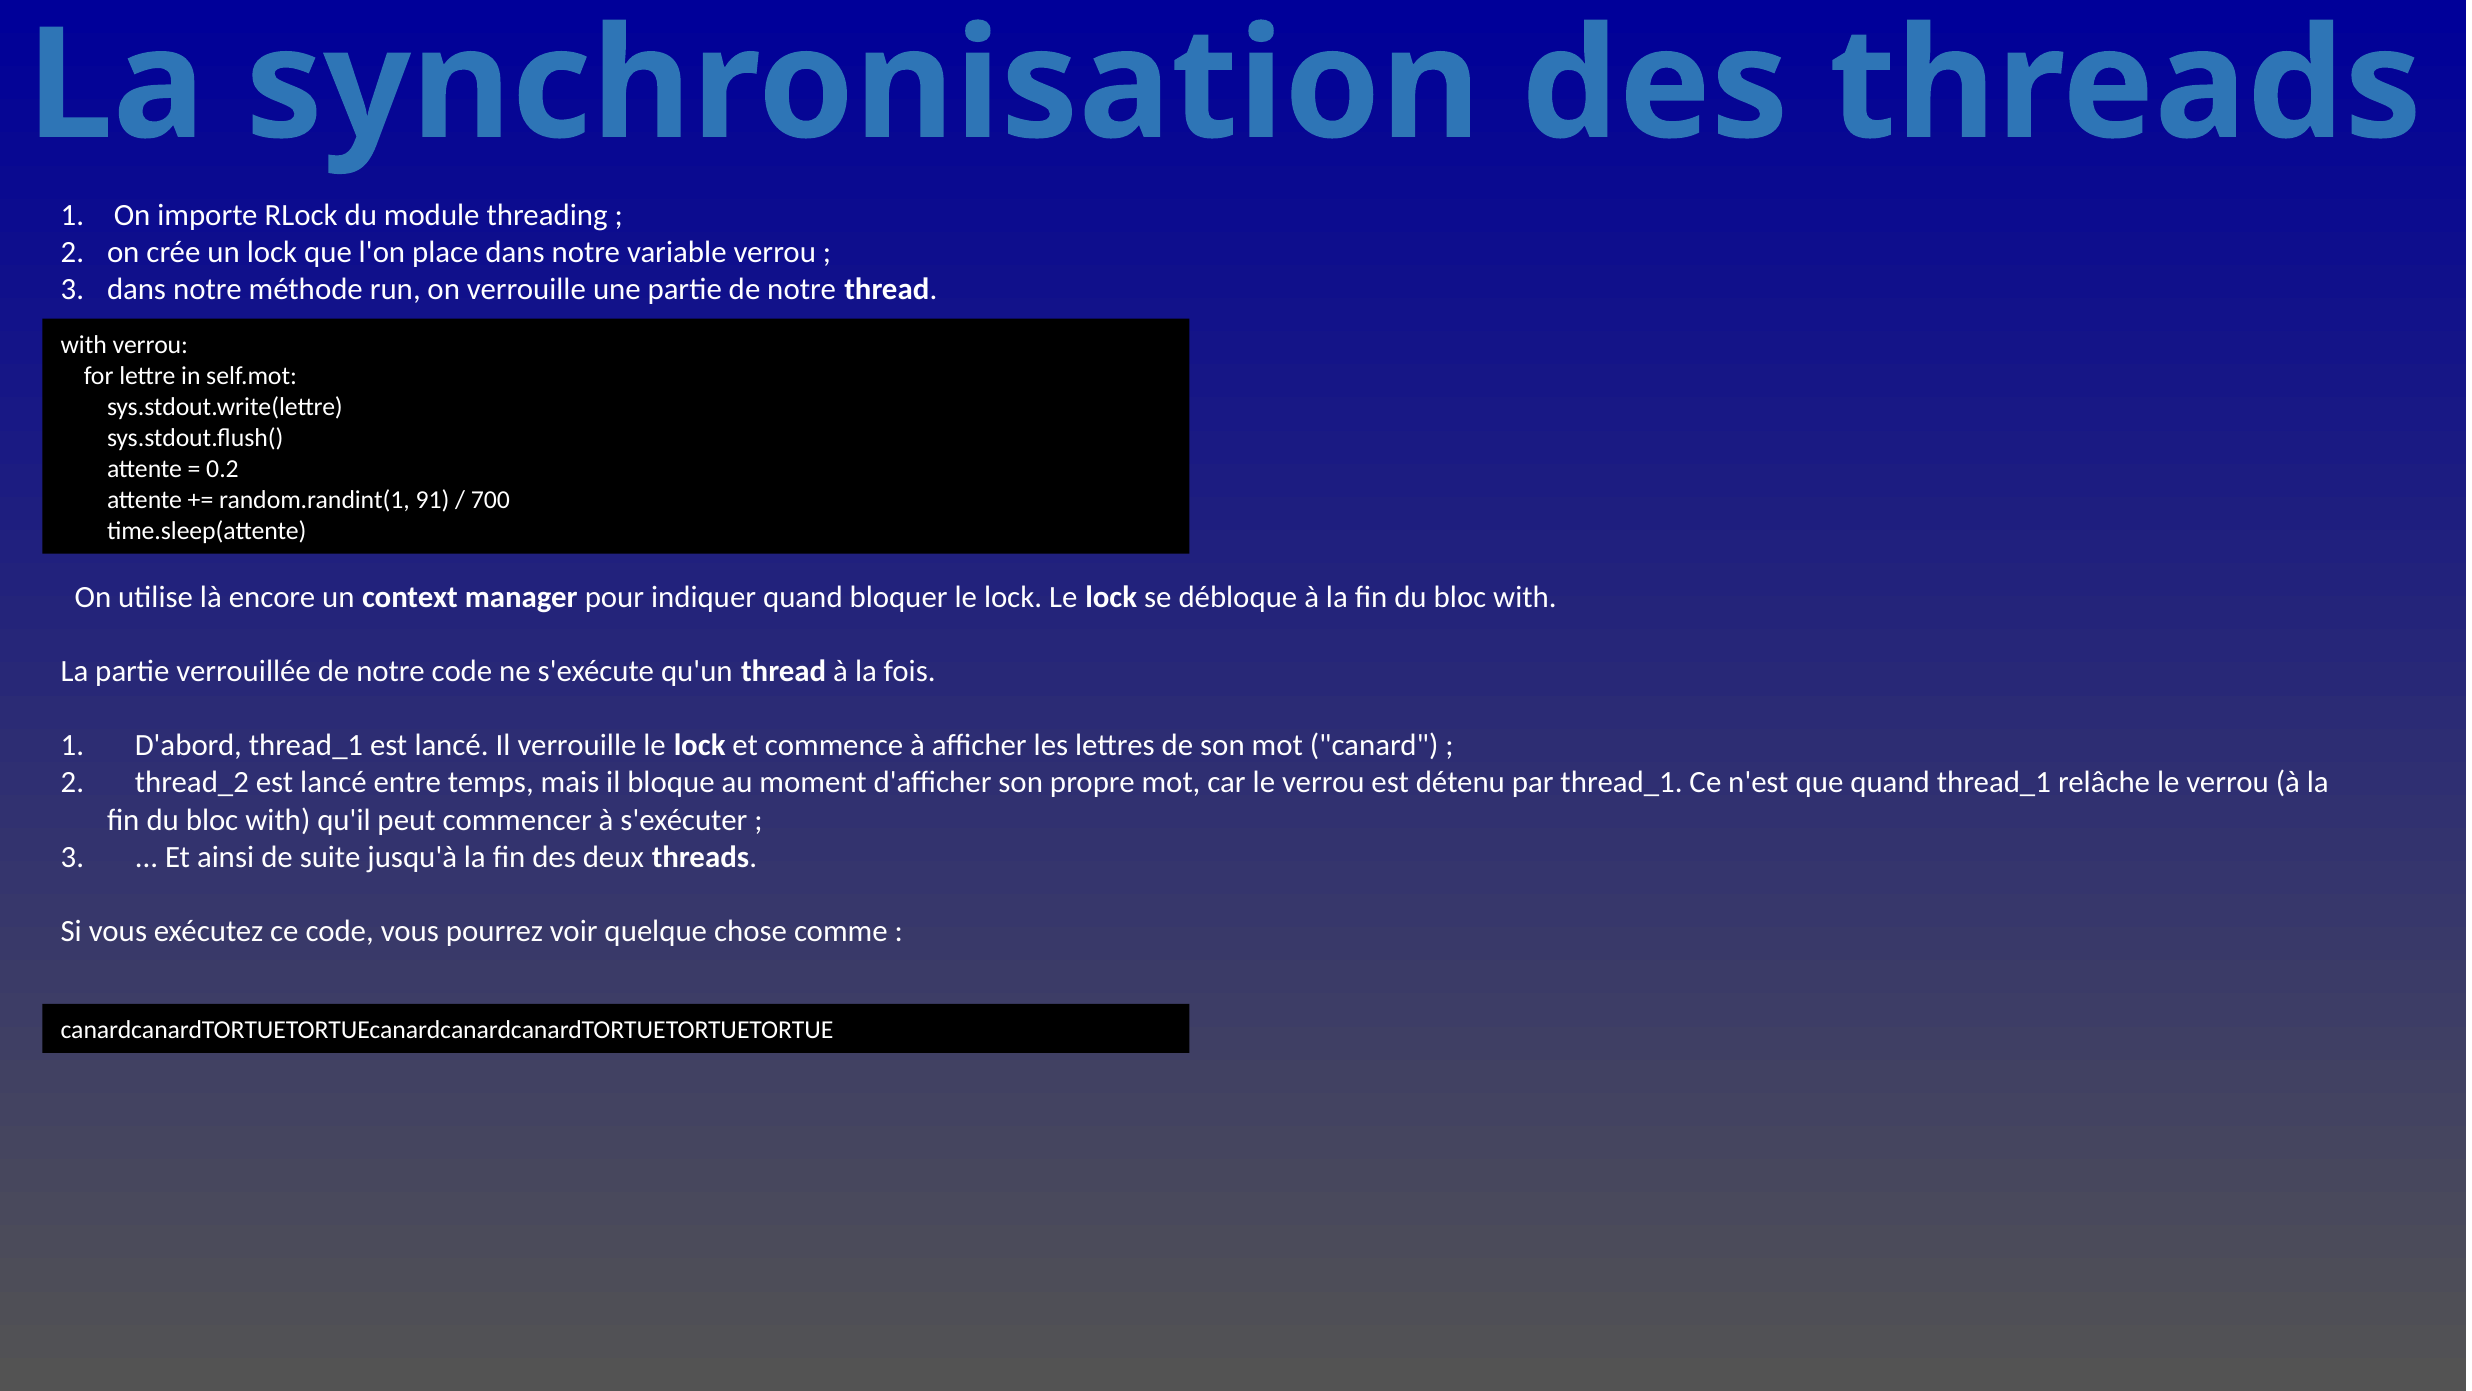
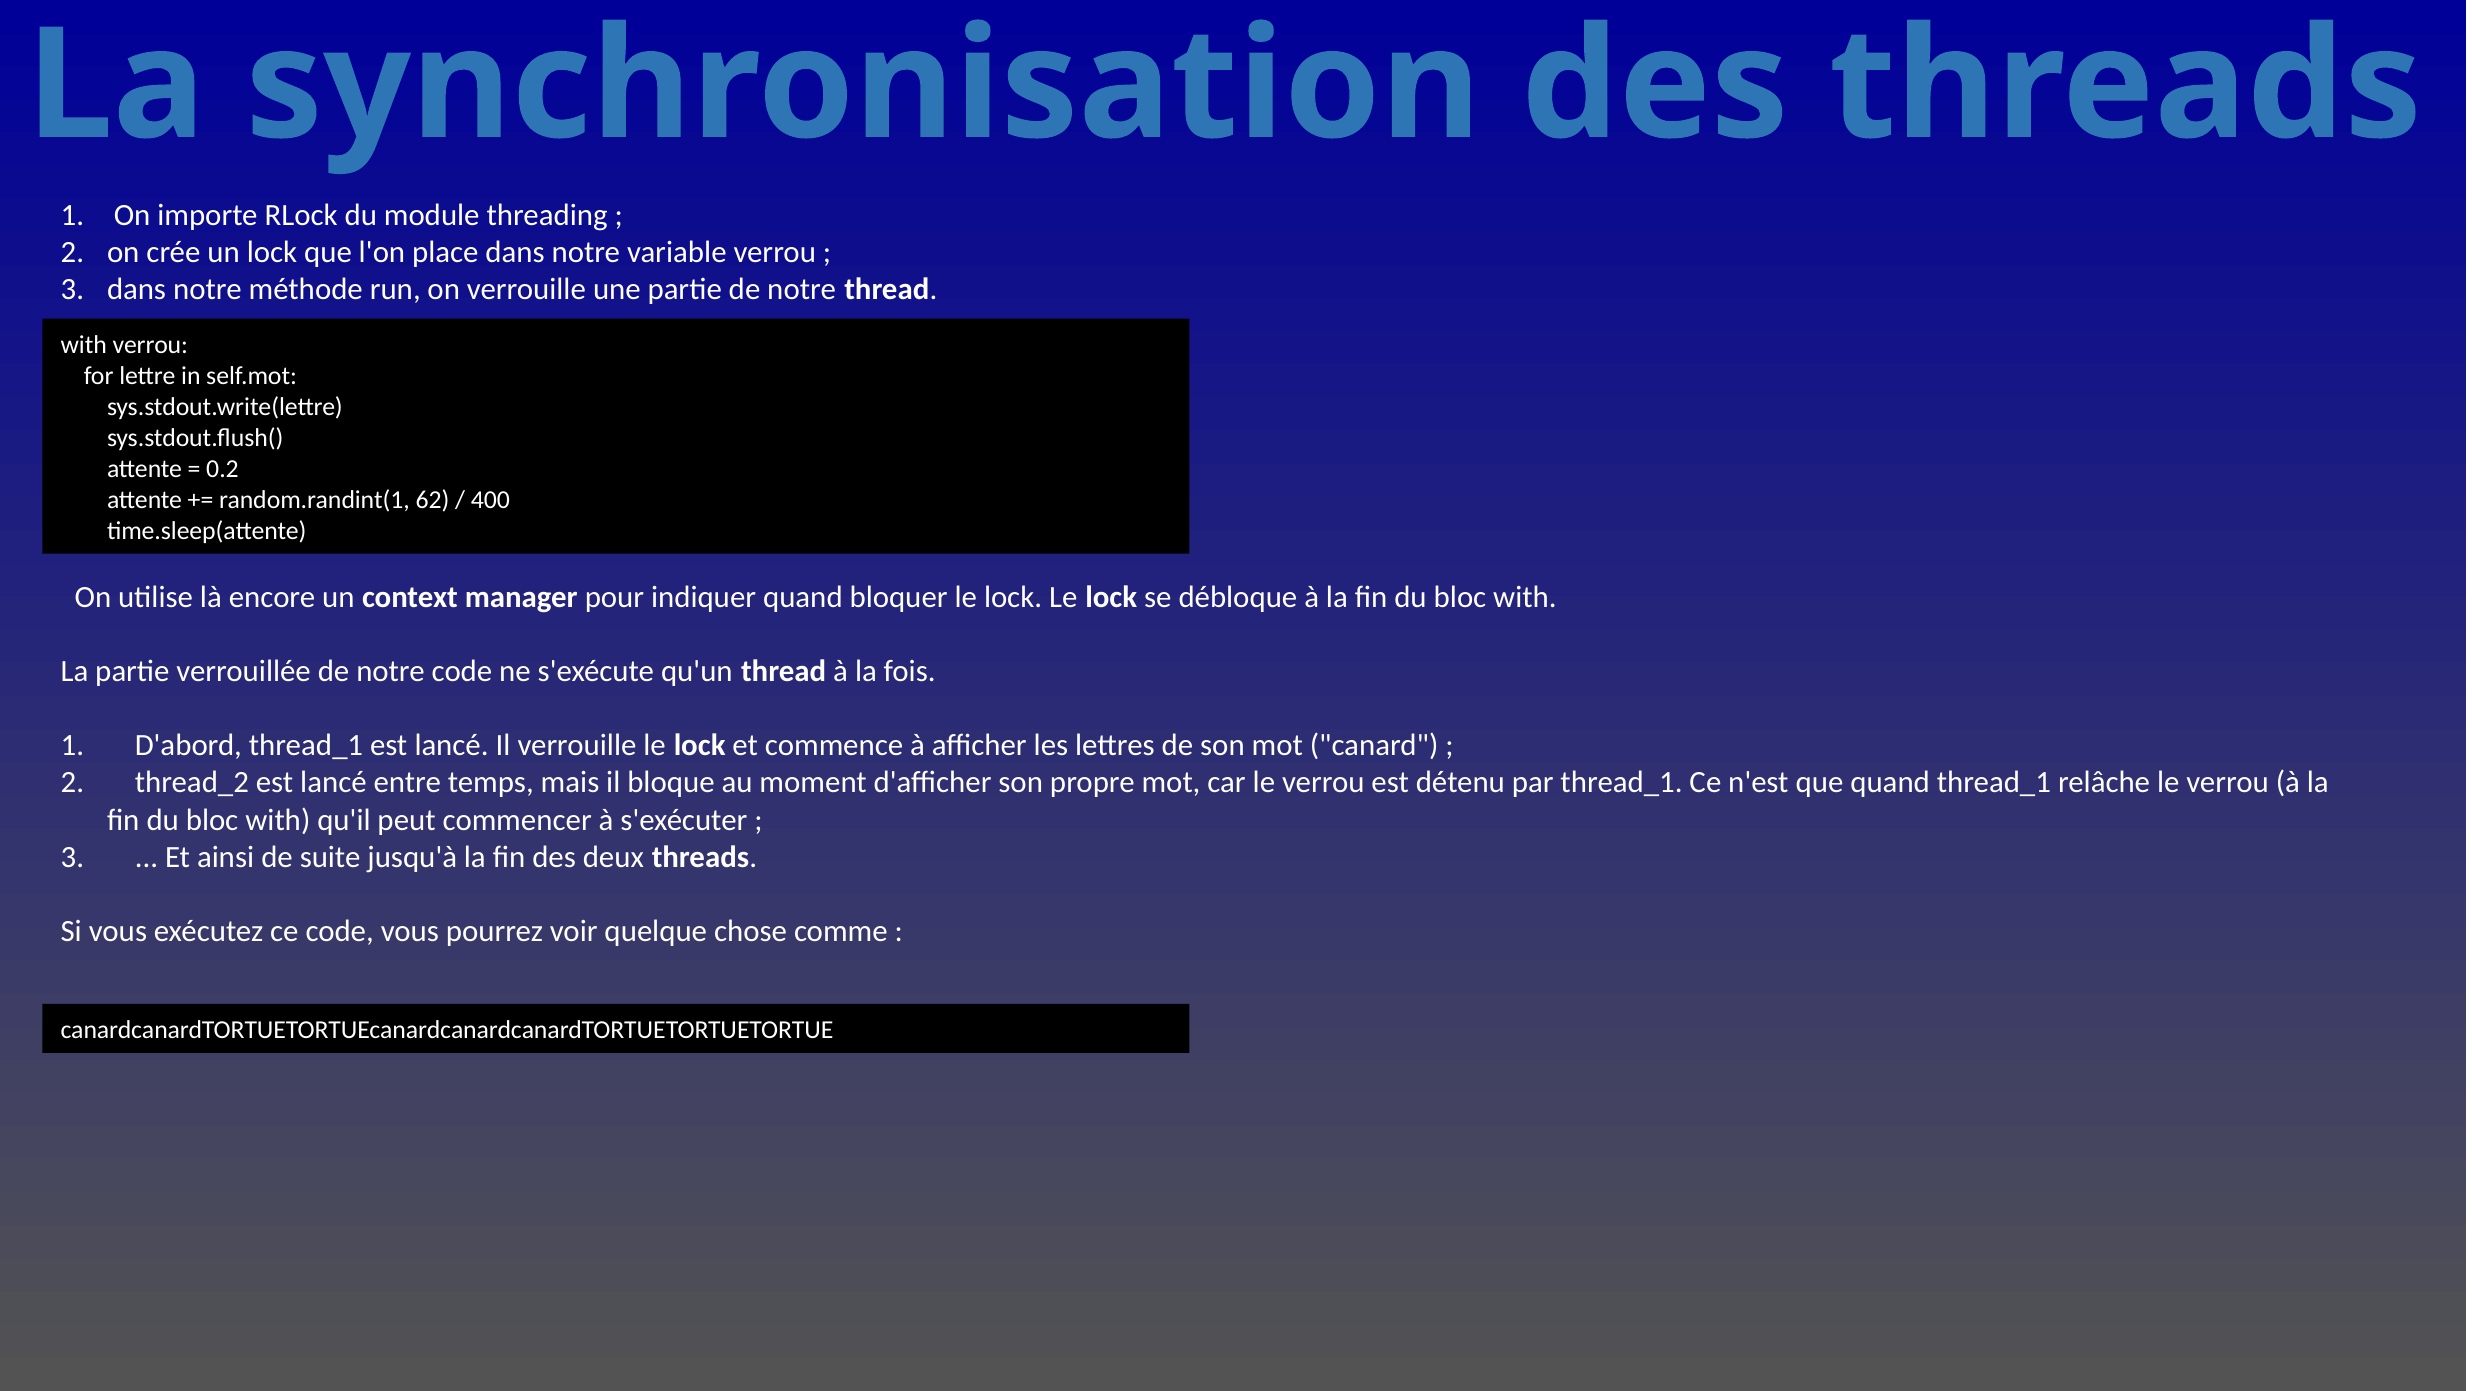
91: 91 -> 62 (433, 500)
700: 700 -> 400 (491, 500)
